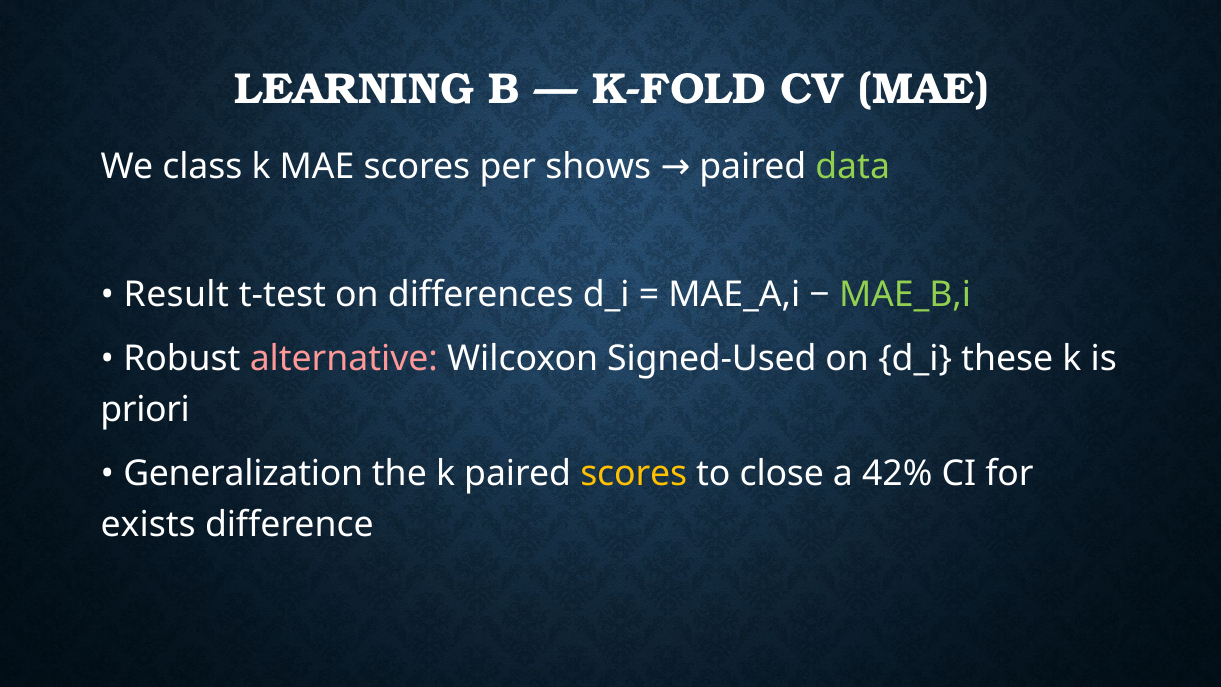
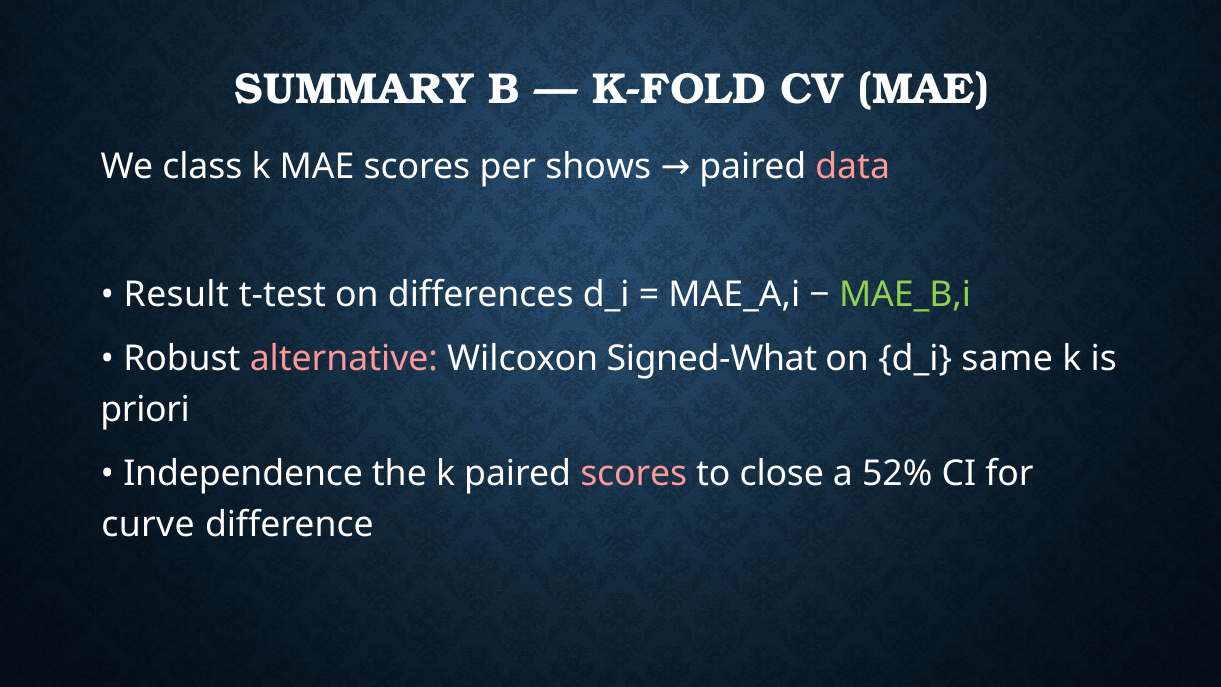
LEARNING: LEARNING -> SUMMARY (354, 89)
data colour: light green -> pink (853, 167)
Signed-Used: Signed-Used -> Signed-What (712, 358)
these: these -> same (1007, 358)
Generalization: Generalization -> Independence (243, 473)
scores colour: yellow -> pink (634, 473)
42%: 42% -> 52% (897, 473)
exists: exists -> curve (148, 524)
